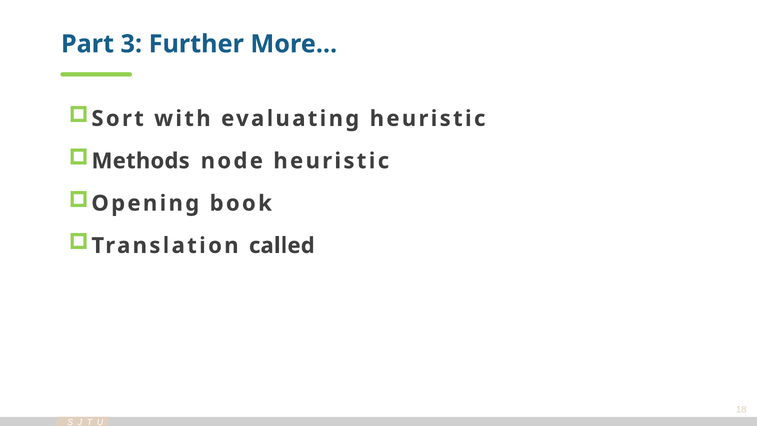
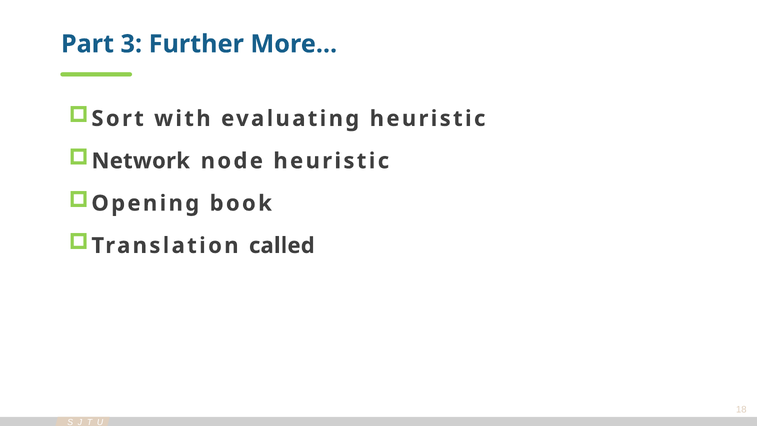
Methods: Methods -> Network (141, 161)
